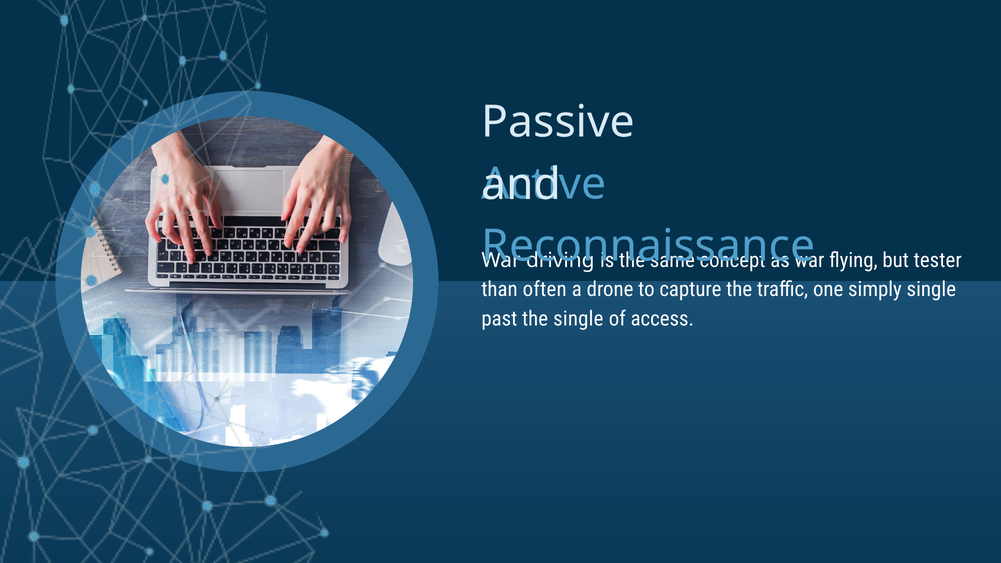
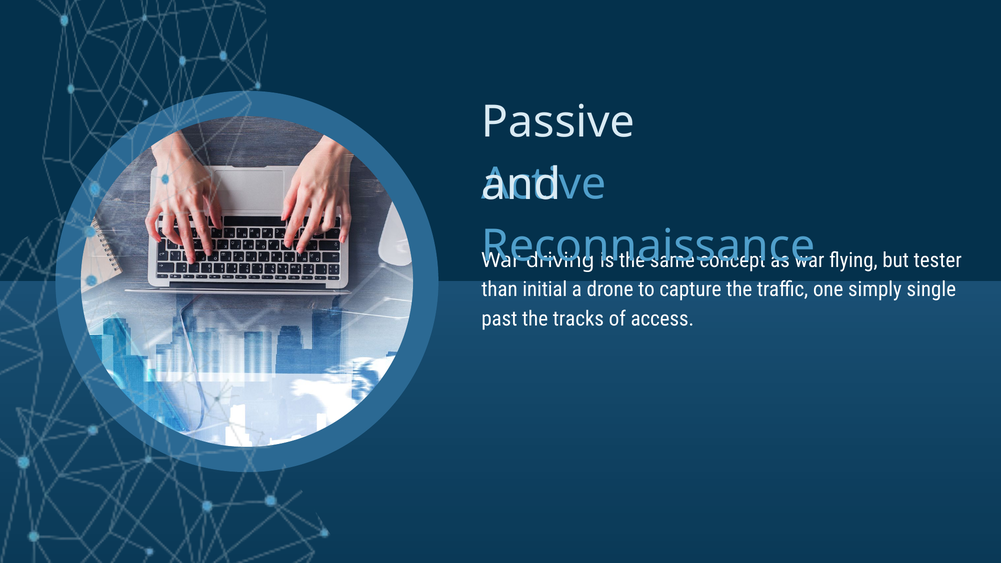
often: often -> initial (545, 290)
the single: single -> tracks (578, 319)
